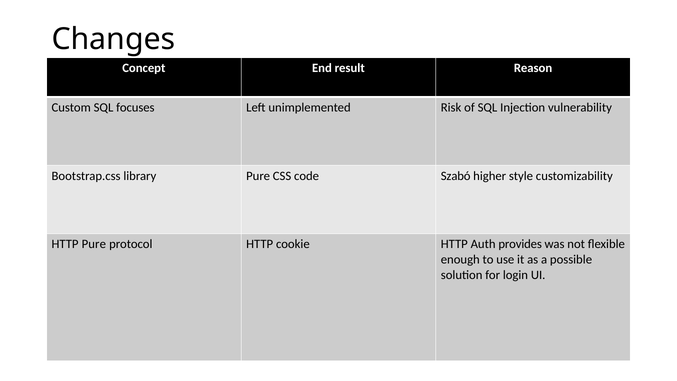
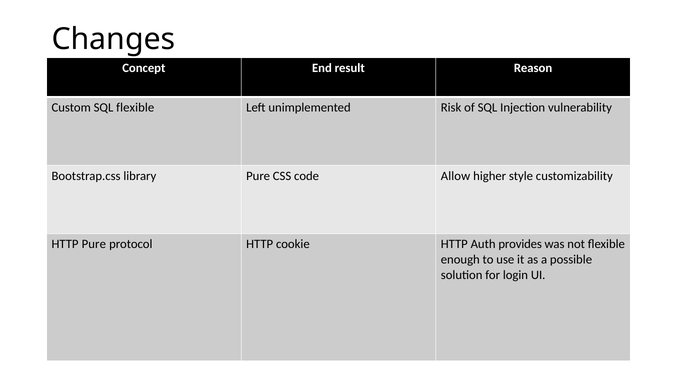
SQL focuses: focuses -> flexible (135, 107)
Szabó: Szabó -> Allow (456, 176)
